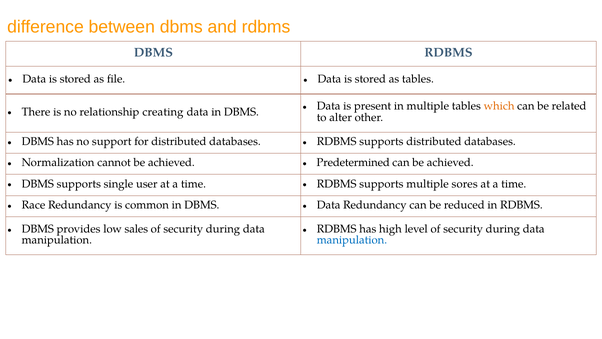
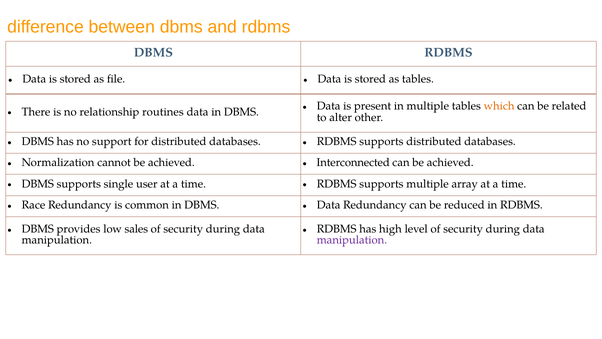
creating: creating -> routines (163, 112)
Predetermined: Predetermined -> Interconnected (353, 162)
sores: sores -> array (465, 184)
manipulation colour: blue -> purple (352, 240)
